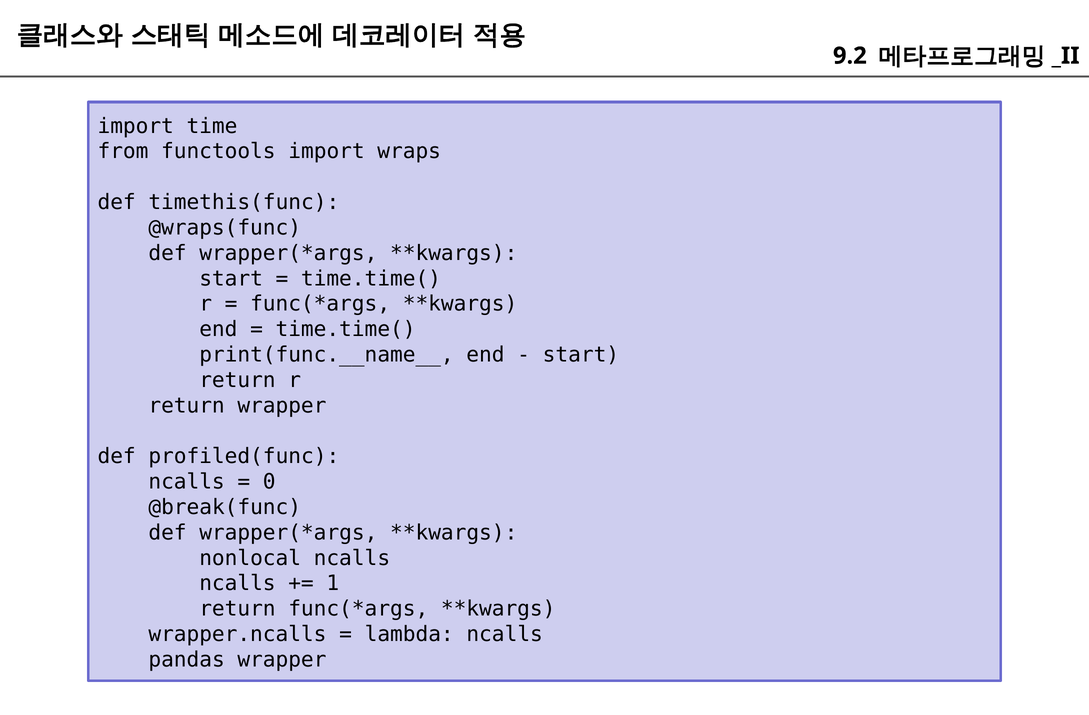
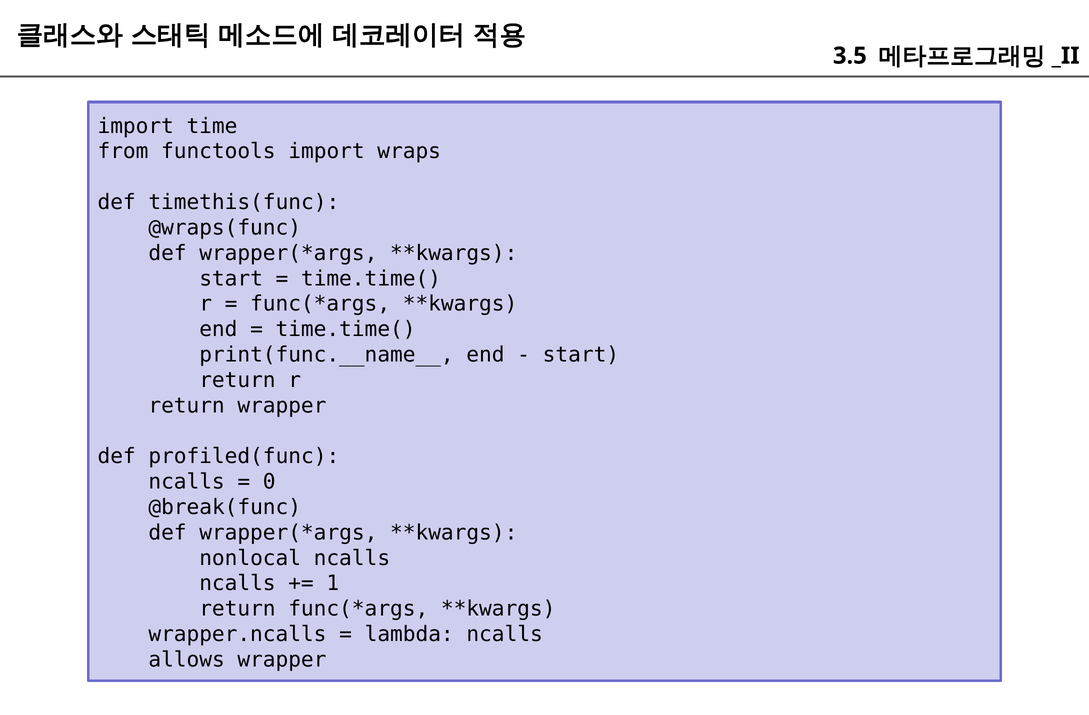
9.2: 9.2 -> 3.5 (850, 56)
pandas: pandas -> allows (187, 660)
